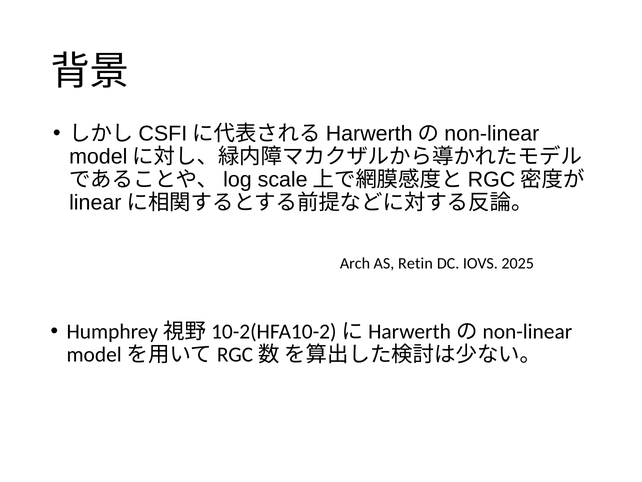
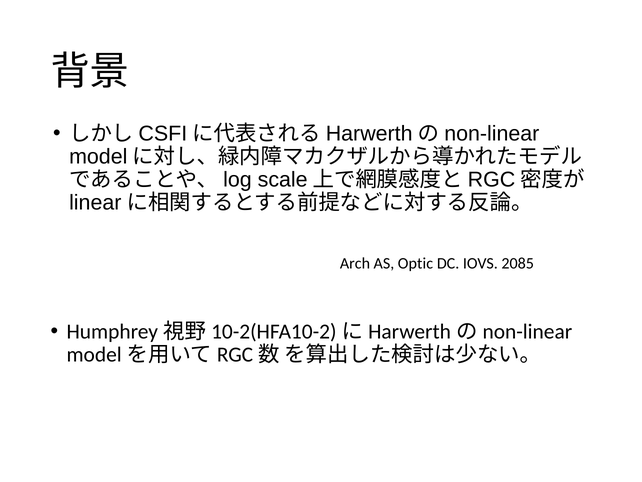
Retin: Retin -> Optic (415, 263)
2025: 2025 -> 2085 (518, 263)
